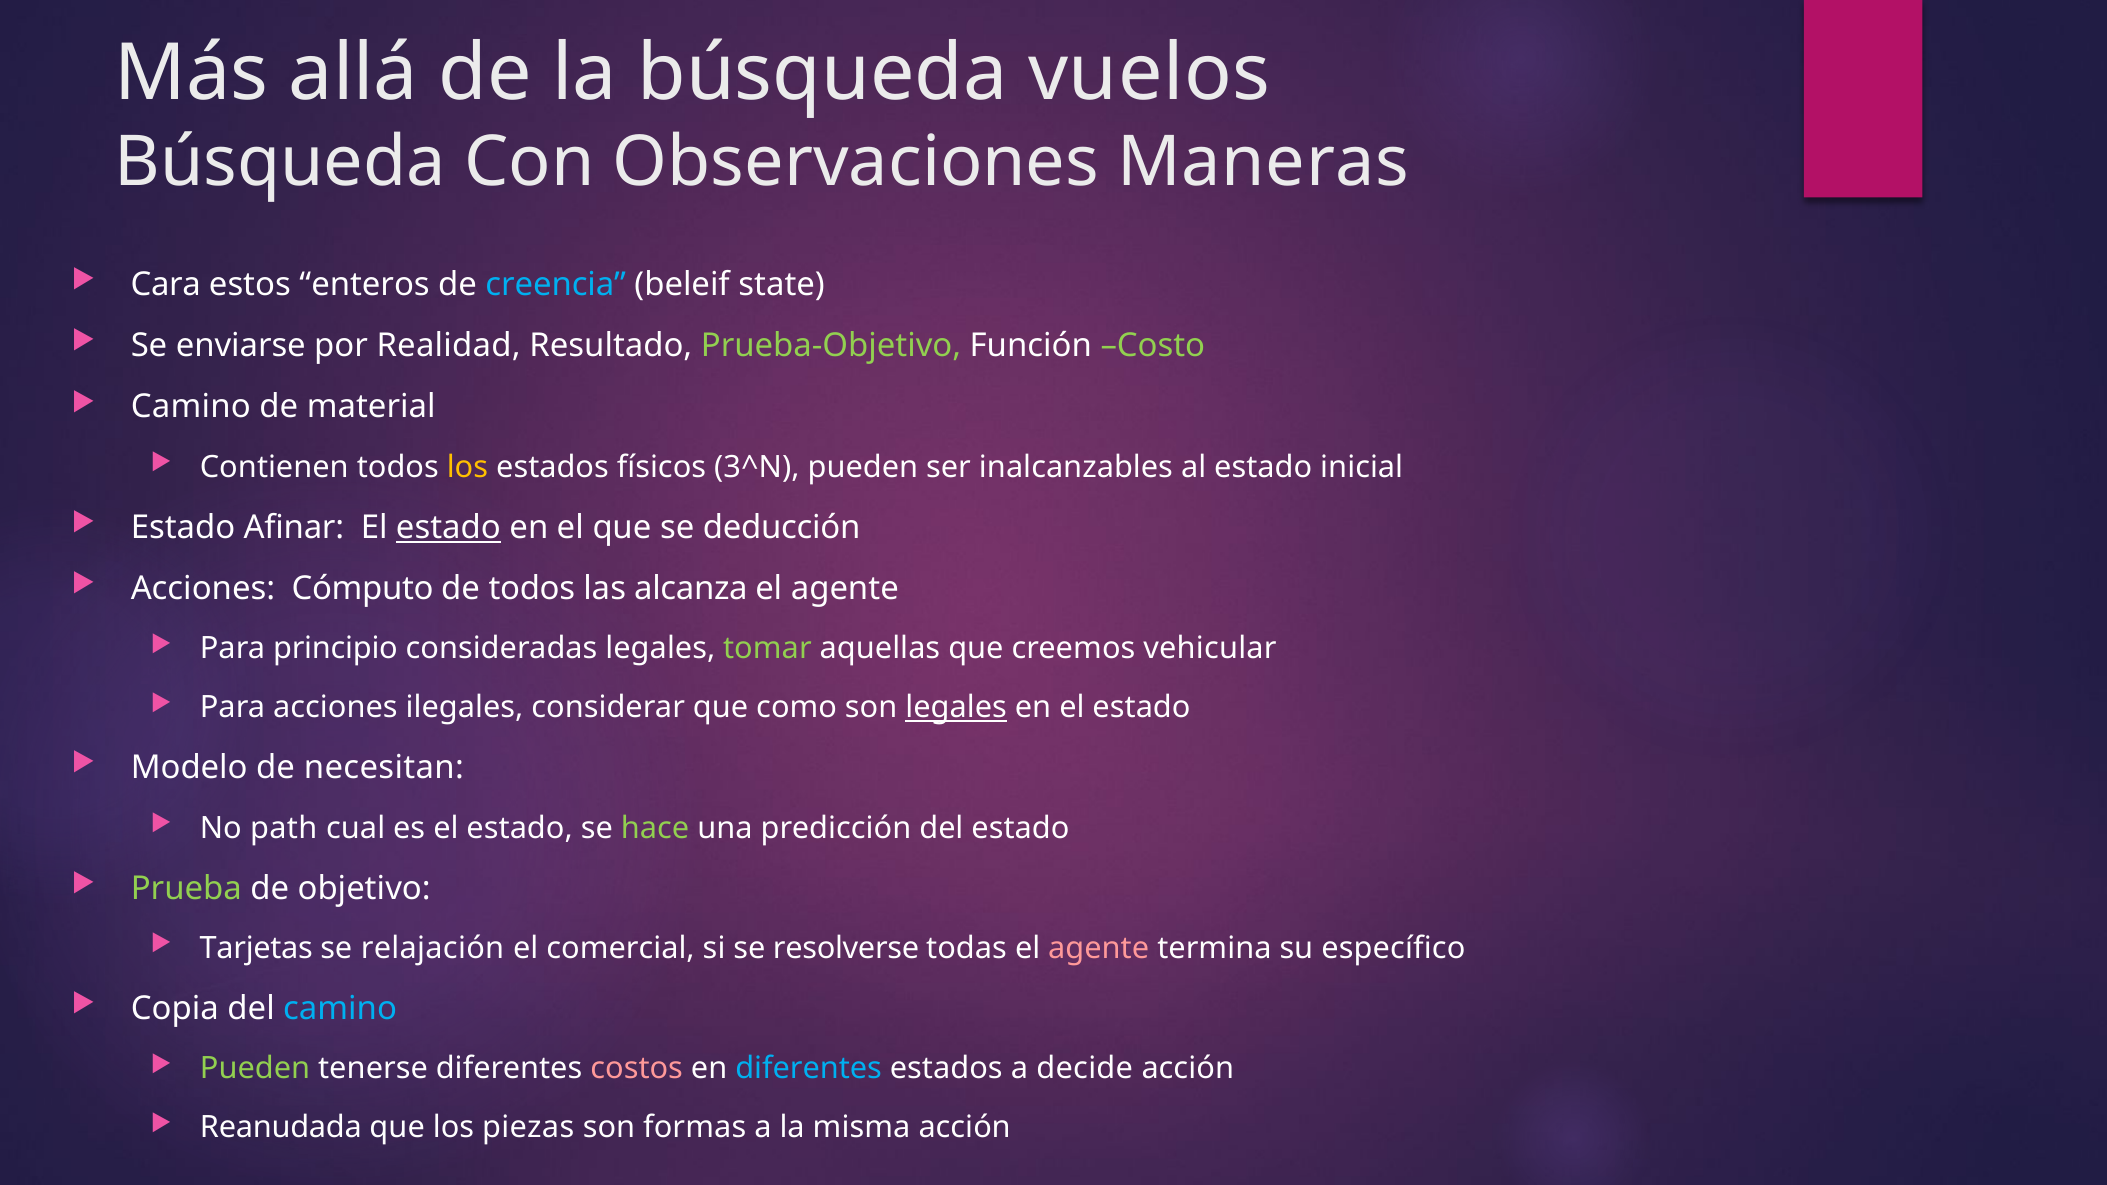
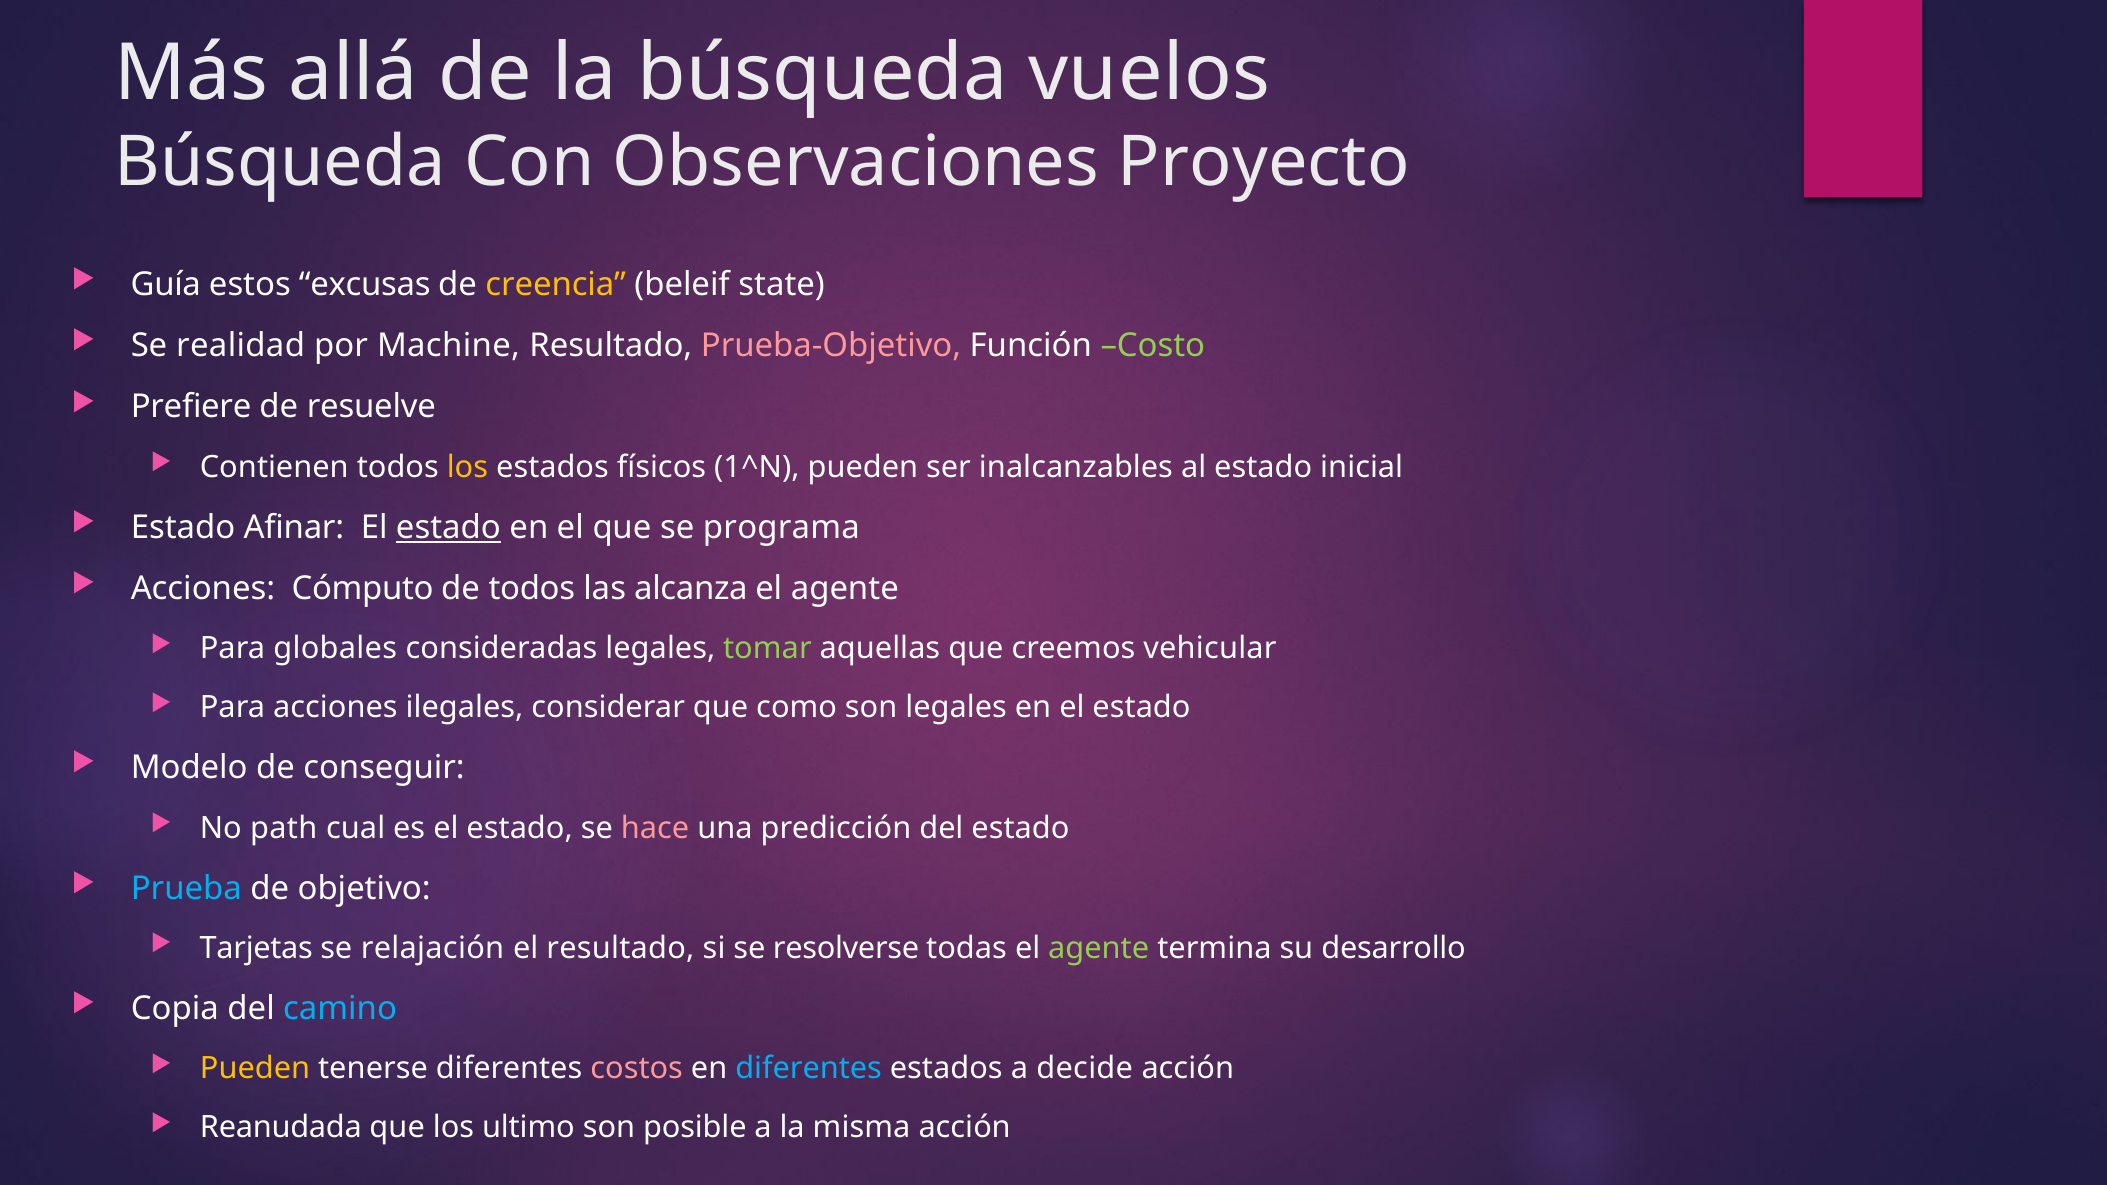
Maneras: Maneras -> Proyecto (1264, 162)
Cara: Cara -> Guía (166, 284)
enteros: enteros -> excusas (365, 284)
creencia colour: light blue -> yellow (556, 284)
enviarse: enviarse -> realidad (241, 346)
Realidad: Realidad -> Machine (449, 346)
Prueba-Objetivo colour: light green -> pink (831, 346)
Camino: Camino -> Prefiere (191, 407)
material: material -> resuelve (371, 407)
3^N: 3^N -> 1^N (757, 467)
deducción: deducción -> programa (781, 527)
principio: principio -> globales (335, 649)
legales underline: present -> none (956, 708)
necesitan: necesitan -> conseguir (384, 768)
hace colour: light green -> pink (655, 828)
Prueba colour: light green -> light blue (186, 888)
el comercial: comercial -> resultado (620, 948)
agente colour: pink -> light green (1099, 948)
específico: específico -> desarrollo (1394, 948)
Pueden colour: light green -> yellow (255, 1069)
piezas: piezas -> ultimo (528, 1128)
formas: formas -> posible (695, 1128)
